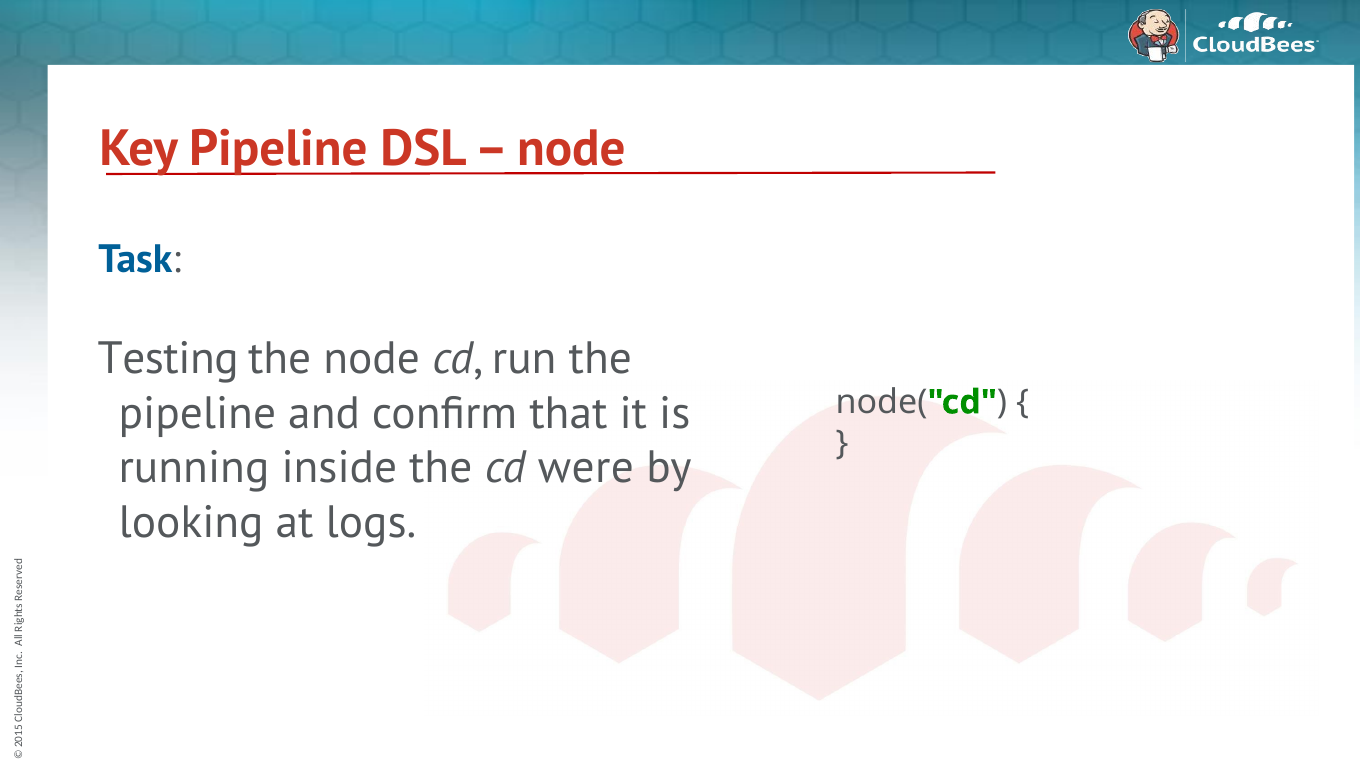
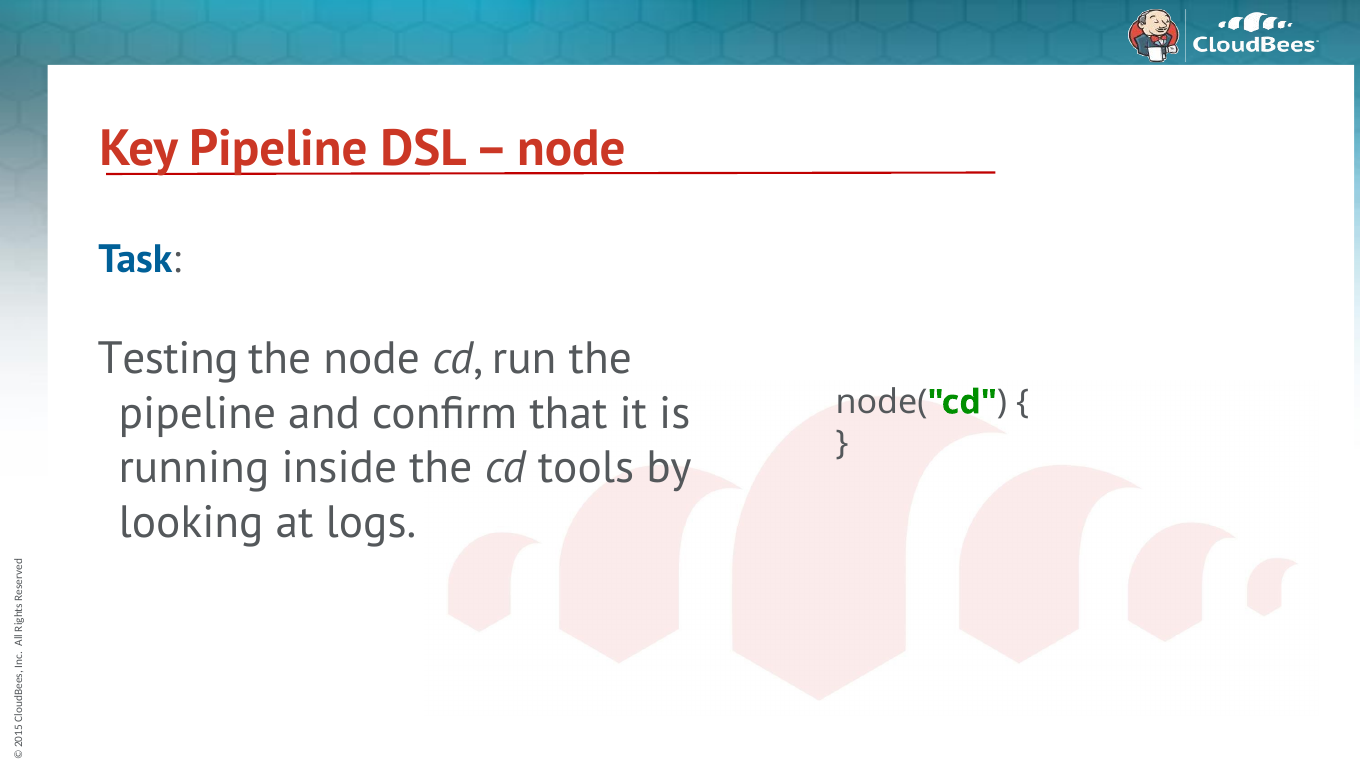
were: were -> tools (586, 468)
